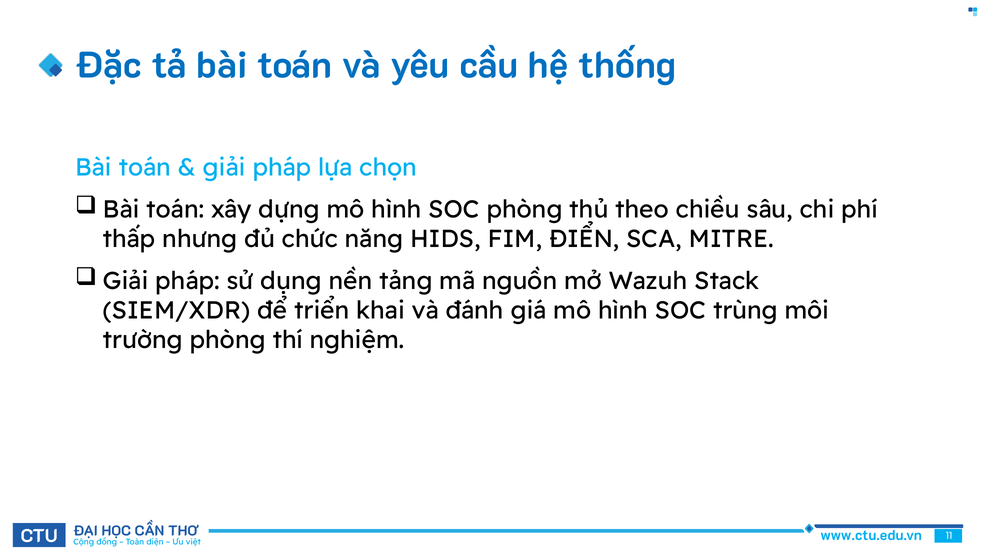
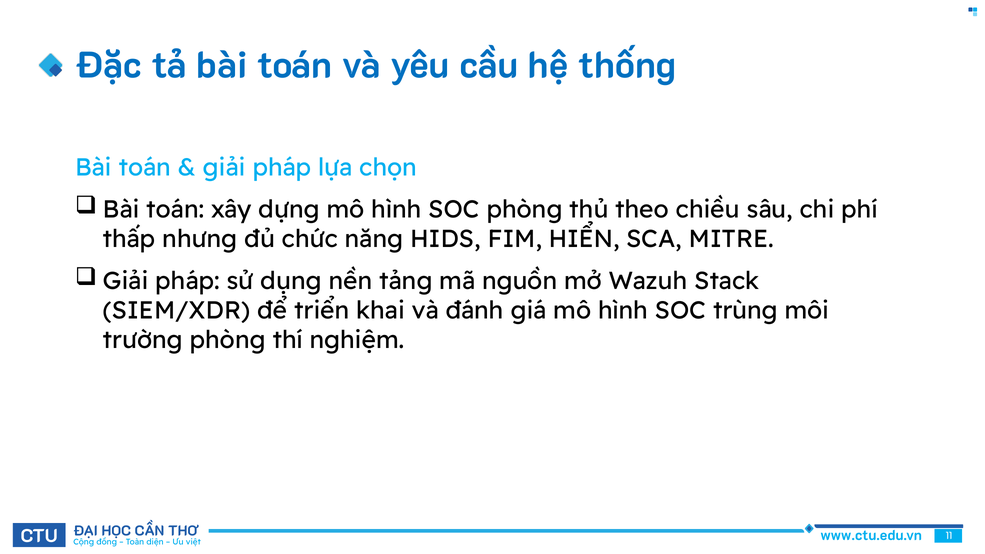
ĐIỂN: ĐIỂN -> HIỂN (584, 239)
